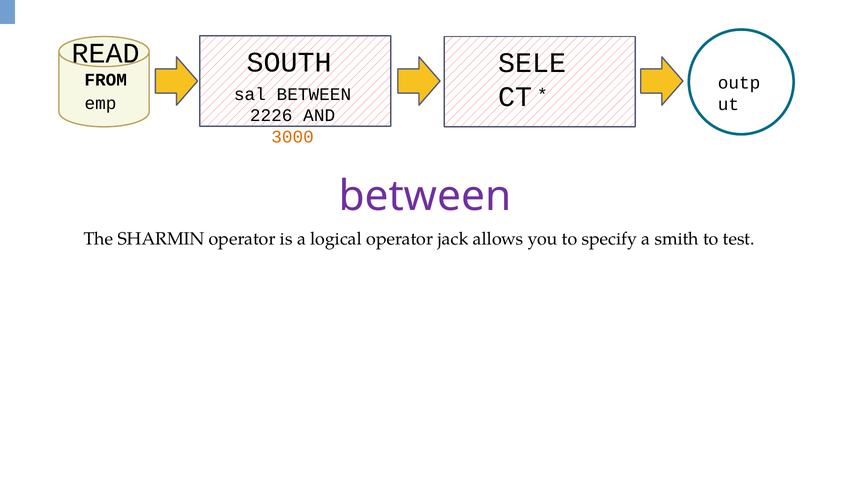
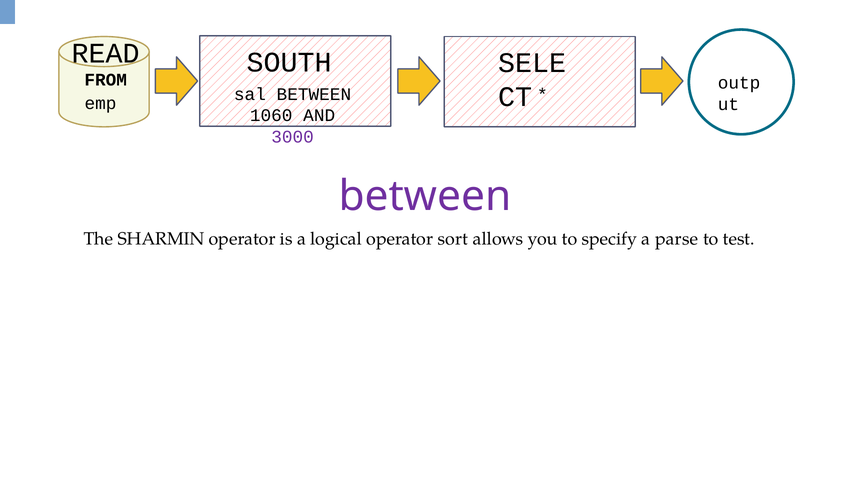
2226: 2226 -> 1060 (271, 116)
3000 colour: orange -> purple (293, 137)
jack: jack -> sort (453, 239)
smith: smith -> parse (677, 239)
